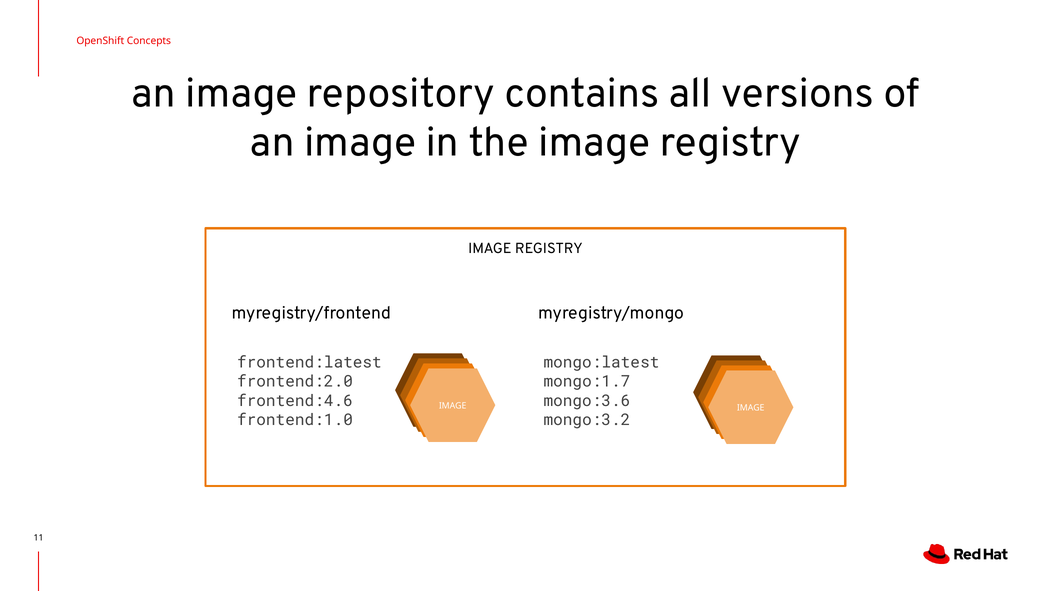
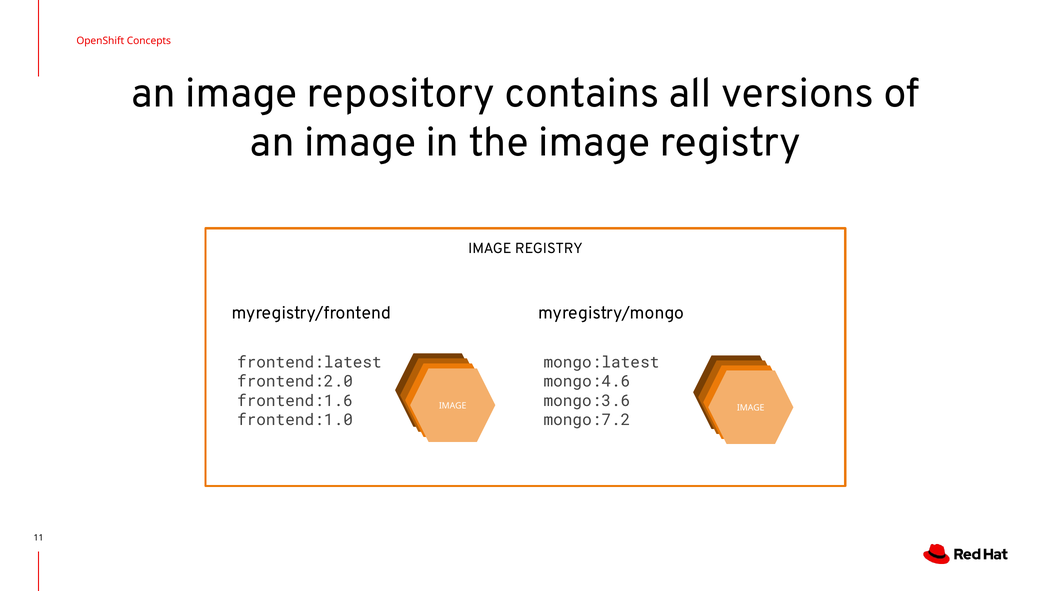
mongo:1.7: mongo:1.7 -> mongo:4.6 (587, 382)
frontend:4.6: frontend:4.6 -> frontend:1.6 (295, 401)
mongo:3.2: mongo:3.2 -> mongo:7.2 (587, 420)
